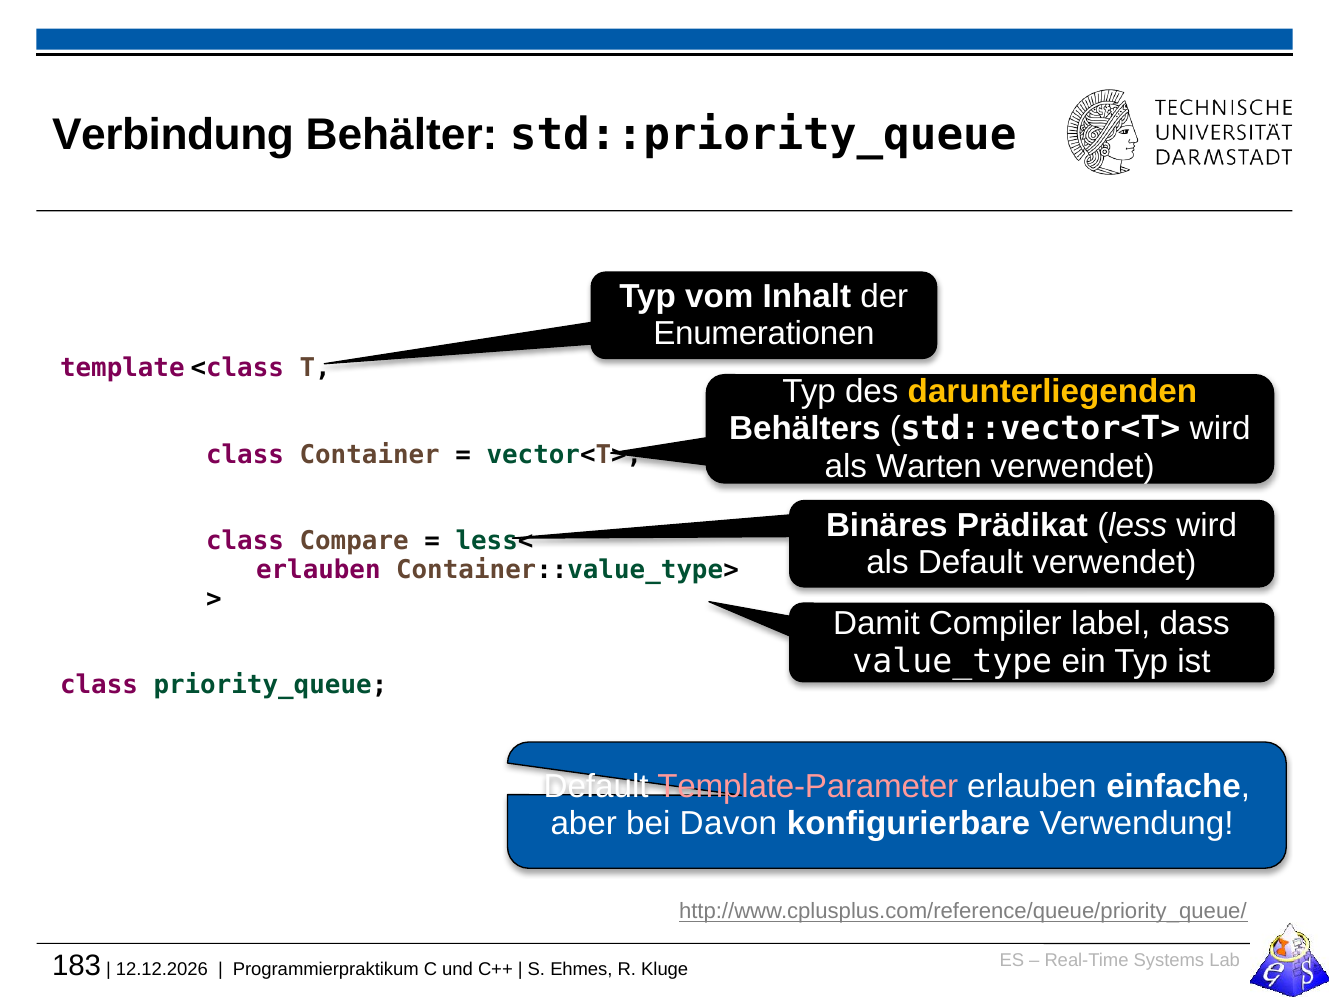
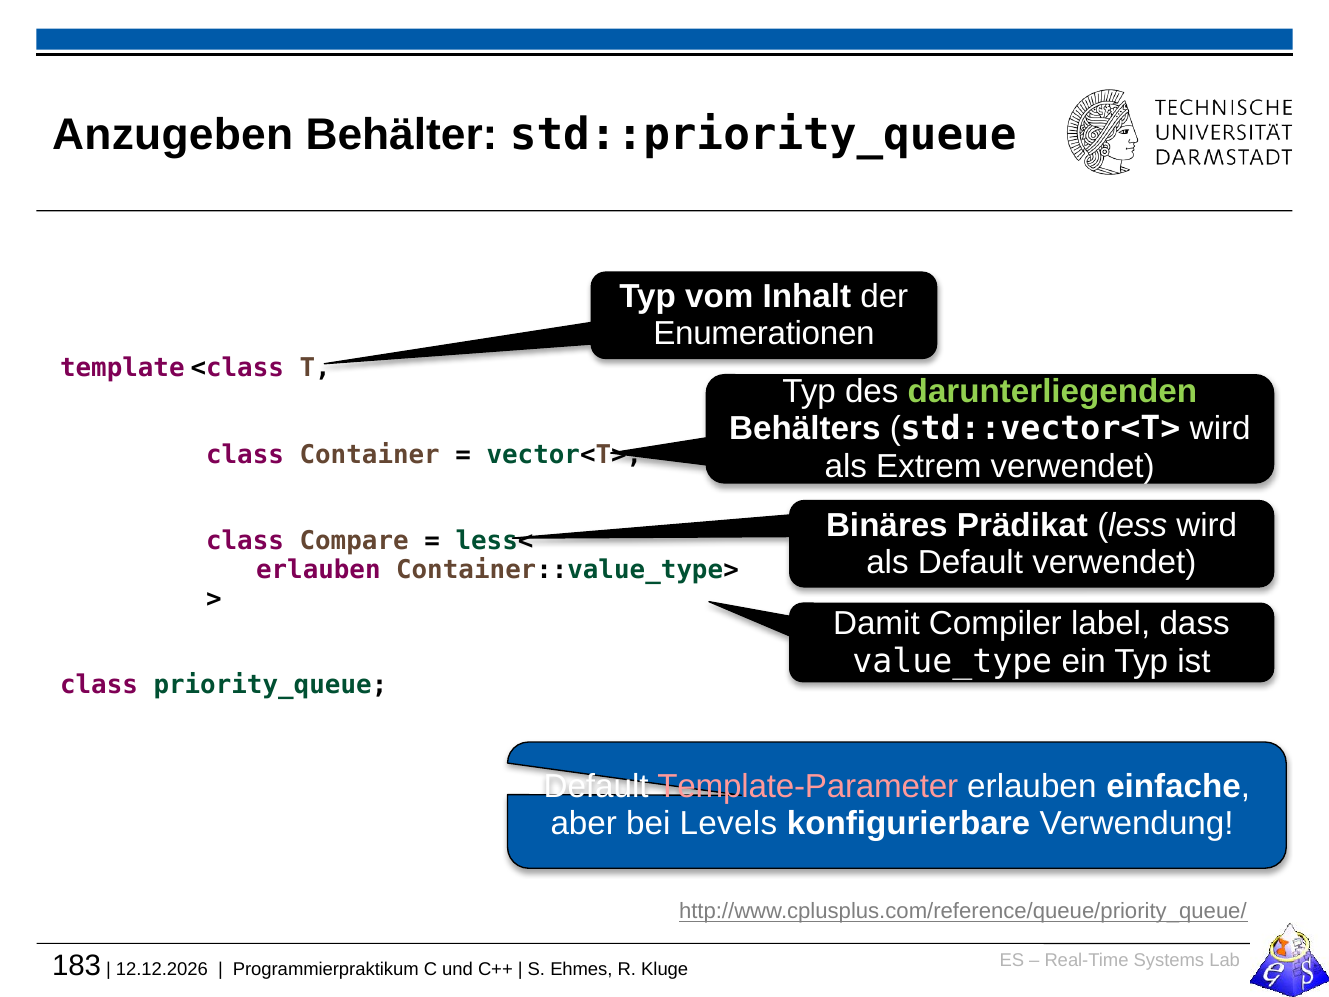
Verbindung: Verbindung -> Anzugeben (173, 135)
darunterliegenden colour: yellow -> light green (1052, 392)
Warten: Warten -> Extrem (929, 466)
Davon: Davon -> Levels (728, 824)
